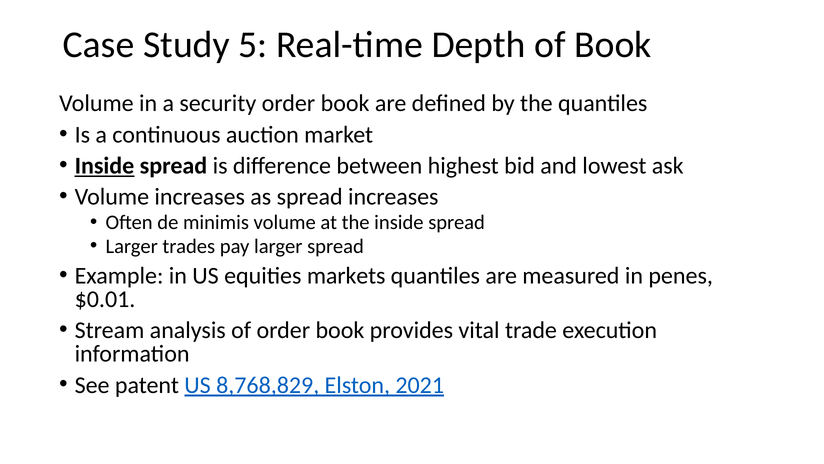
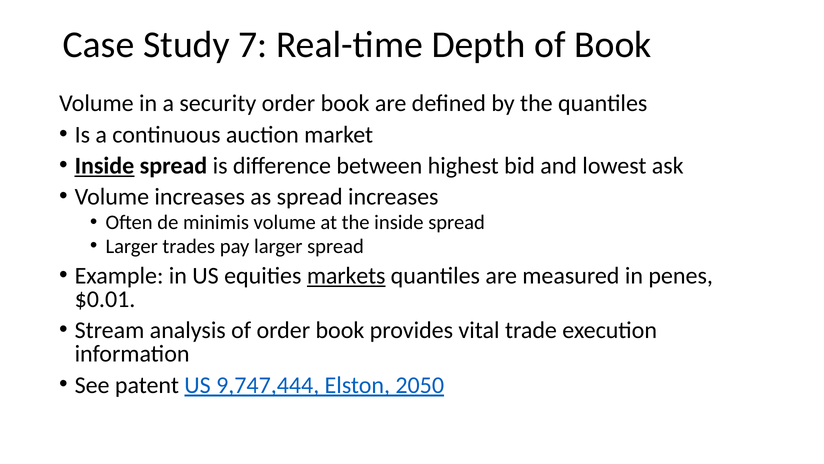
5: 5 -> 7 (253, 44)
markets underline: none -> present (346, 276)
8,768,829: 8,768,829 -> 9,747,444 (268, 385)
2021: 2021 -> 2050 (420, 385)
